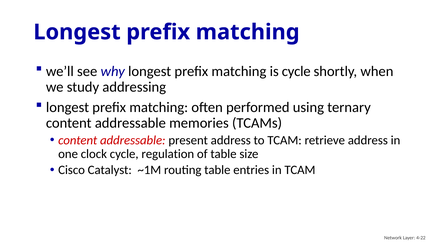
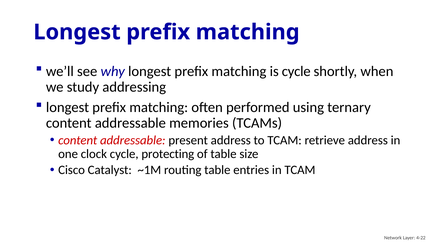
regulation: regulation -> protecting (168, 154)
